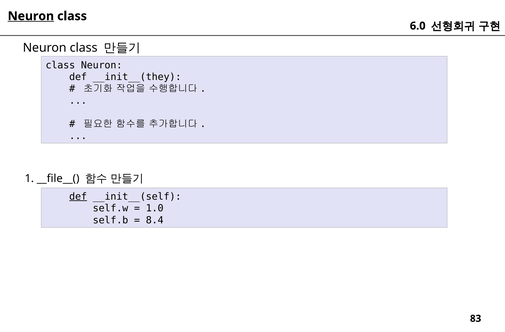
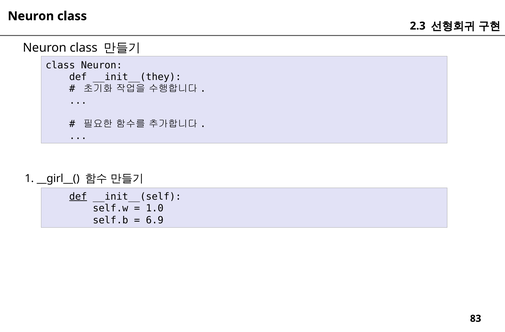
Neuron underline: present -> none (31, 16)
6.0: 6.0 -> 2.3 (418, 26)
__file__(: __file__( -> __girl__( (58, 178)
8.4: 8.4 -> 6.9 (155, 220)
